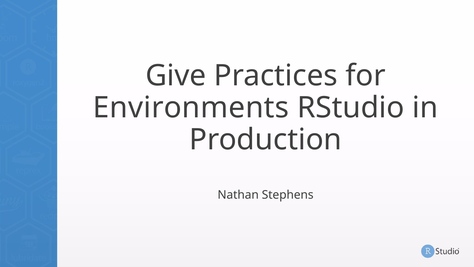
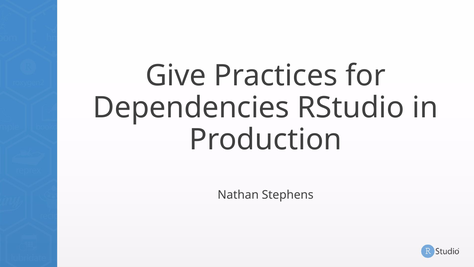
Environments: Environments -> Dependencies (191, 107)
